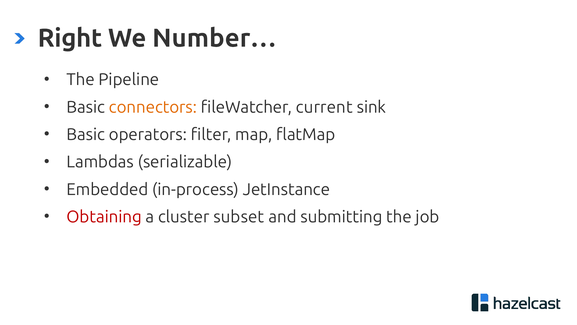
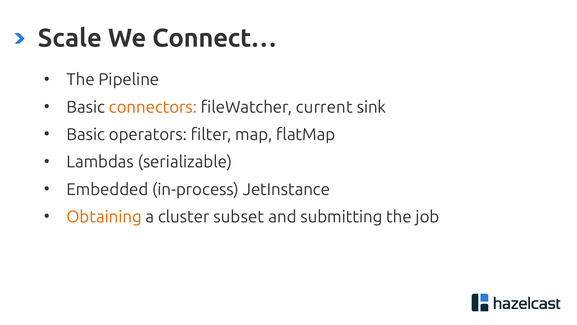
Right: Right -> Scale (70, 38)
Number…: Number… -> Connect… (214, 38)
Obtaining colour: red -> orange (104, 217)
